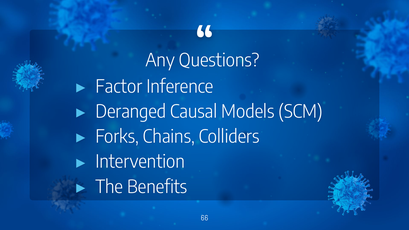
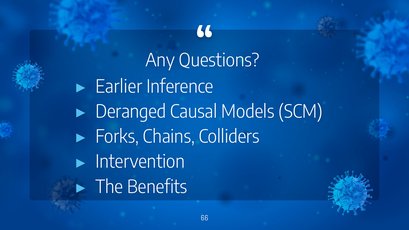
Factor: Factor -> Earlier (119, 87)
